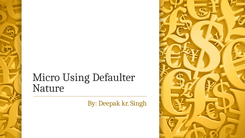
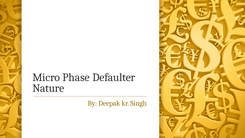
Using: Using -> Phase (76, 77)
